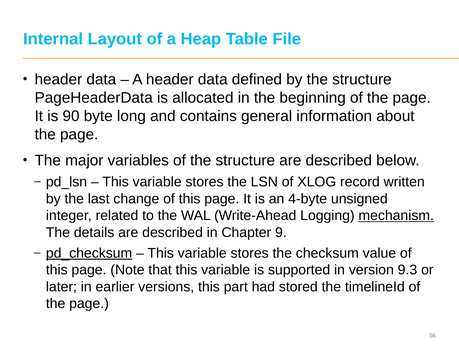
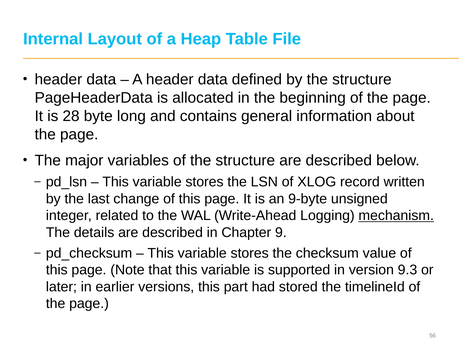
90: 90 -> 28 (71, 116)
4-byte: 4-byte -> 9-byte (308, 199)
pd_checksum underline: present -> none (89, 253)
